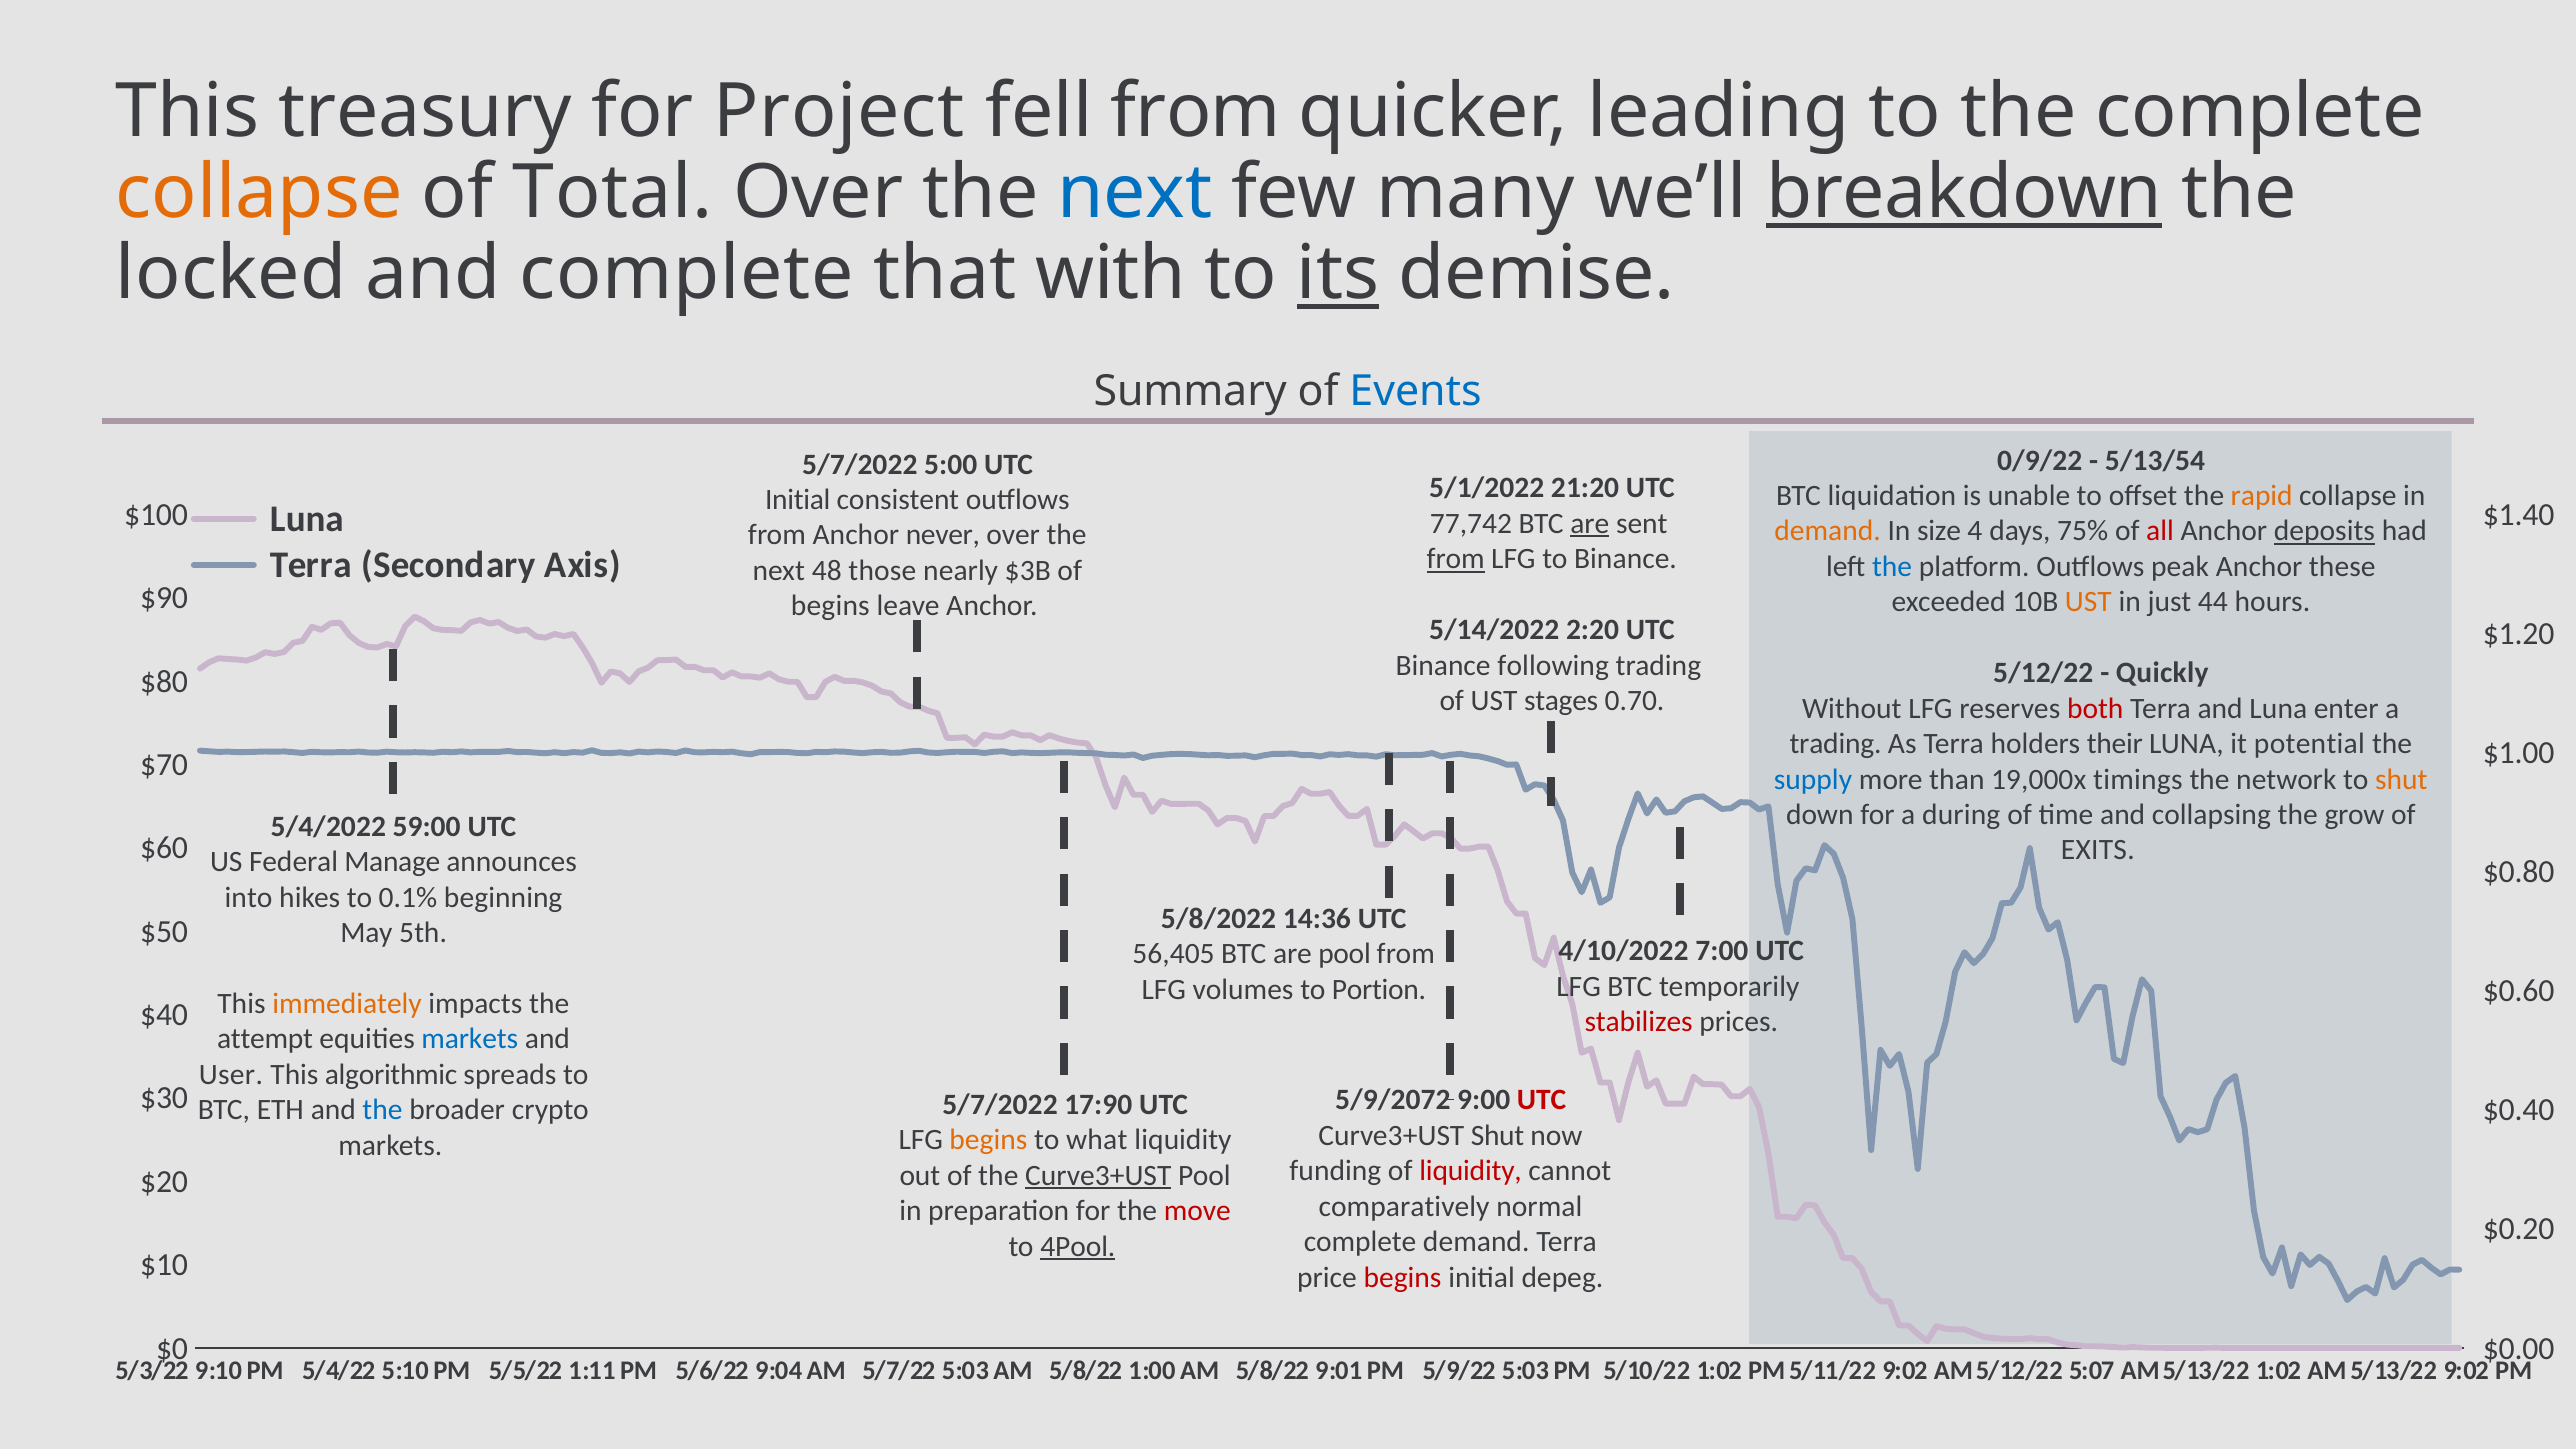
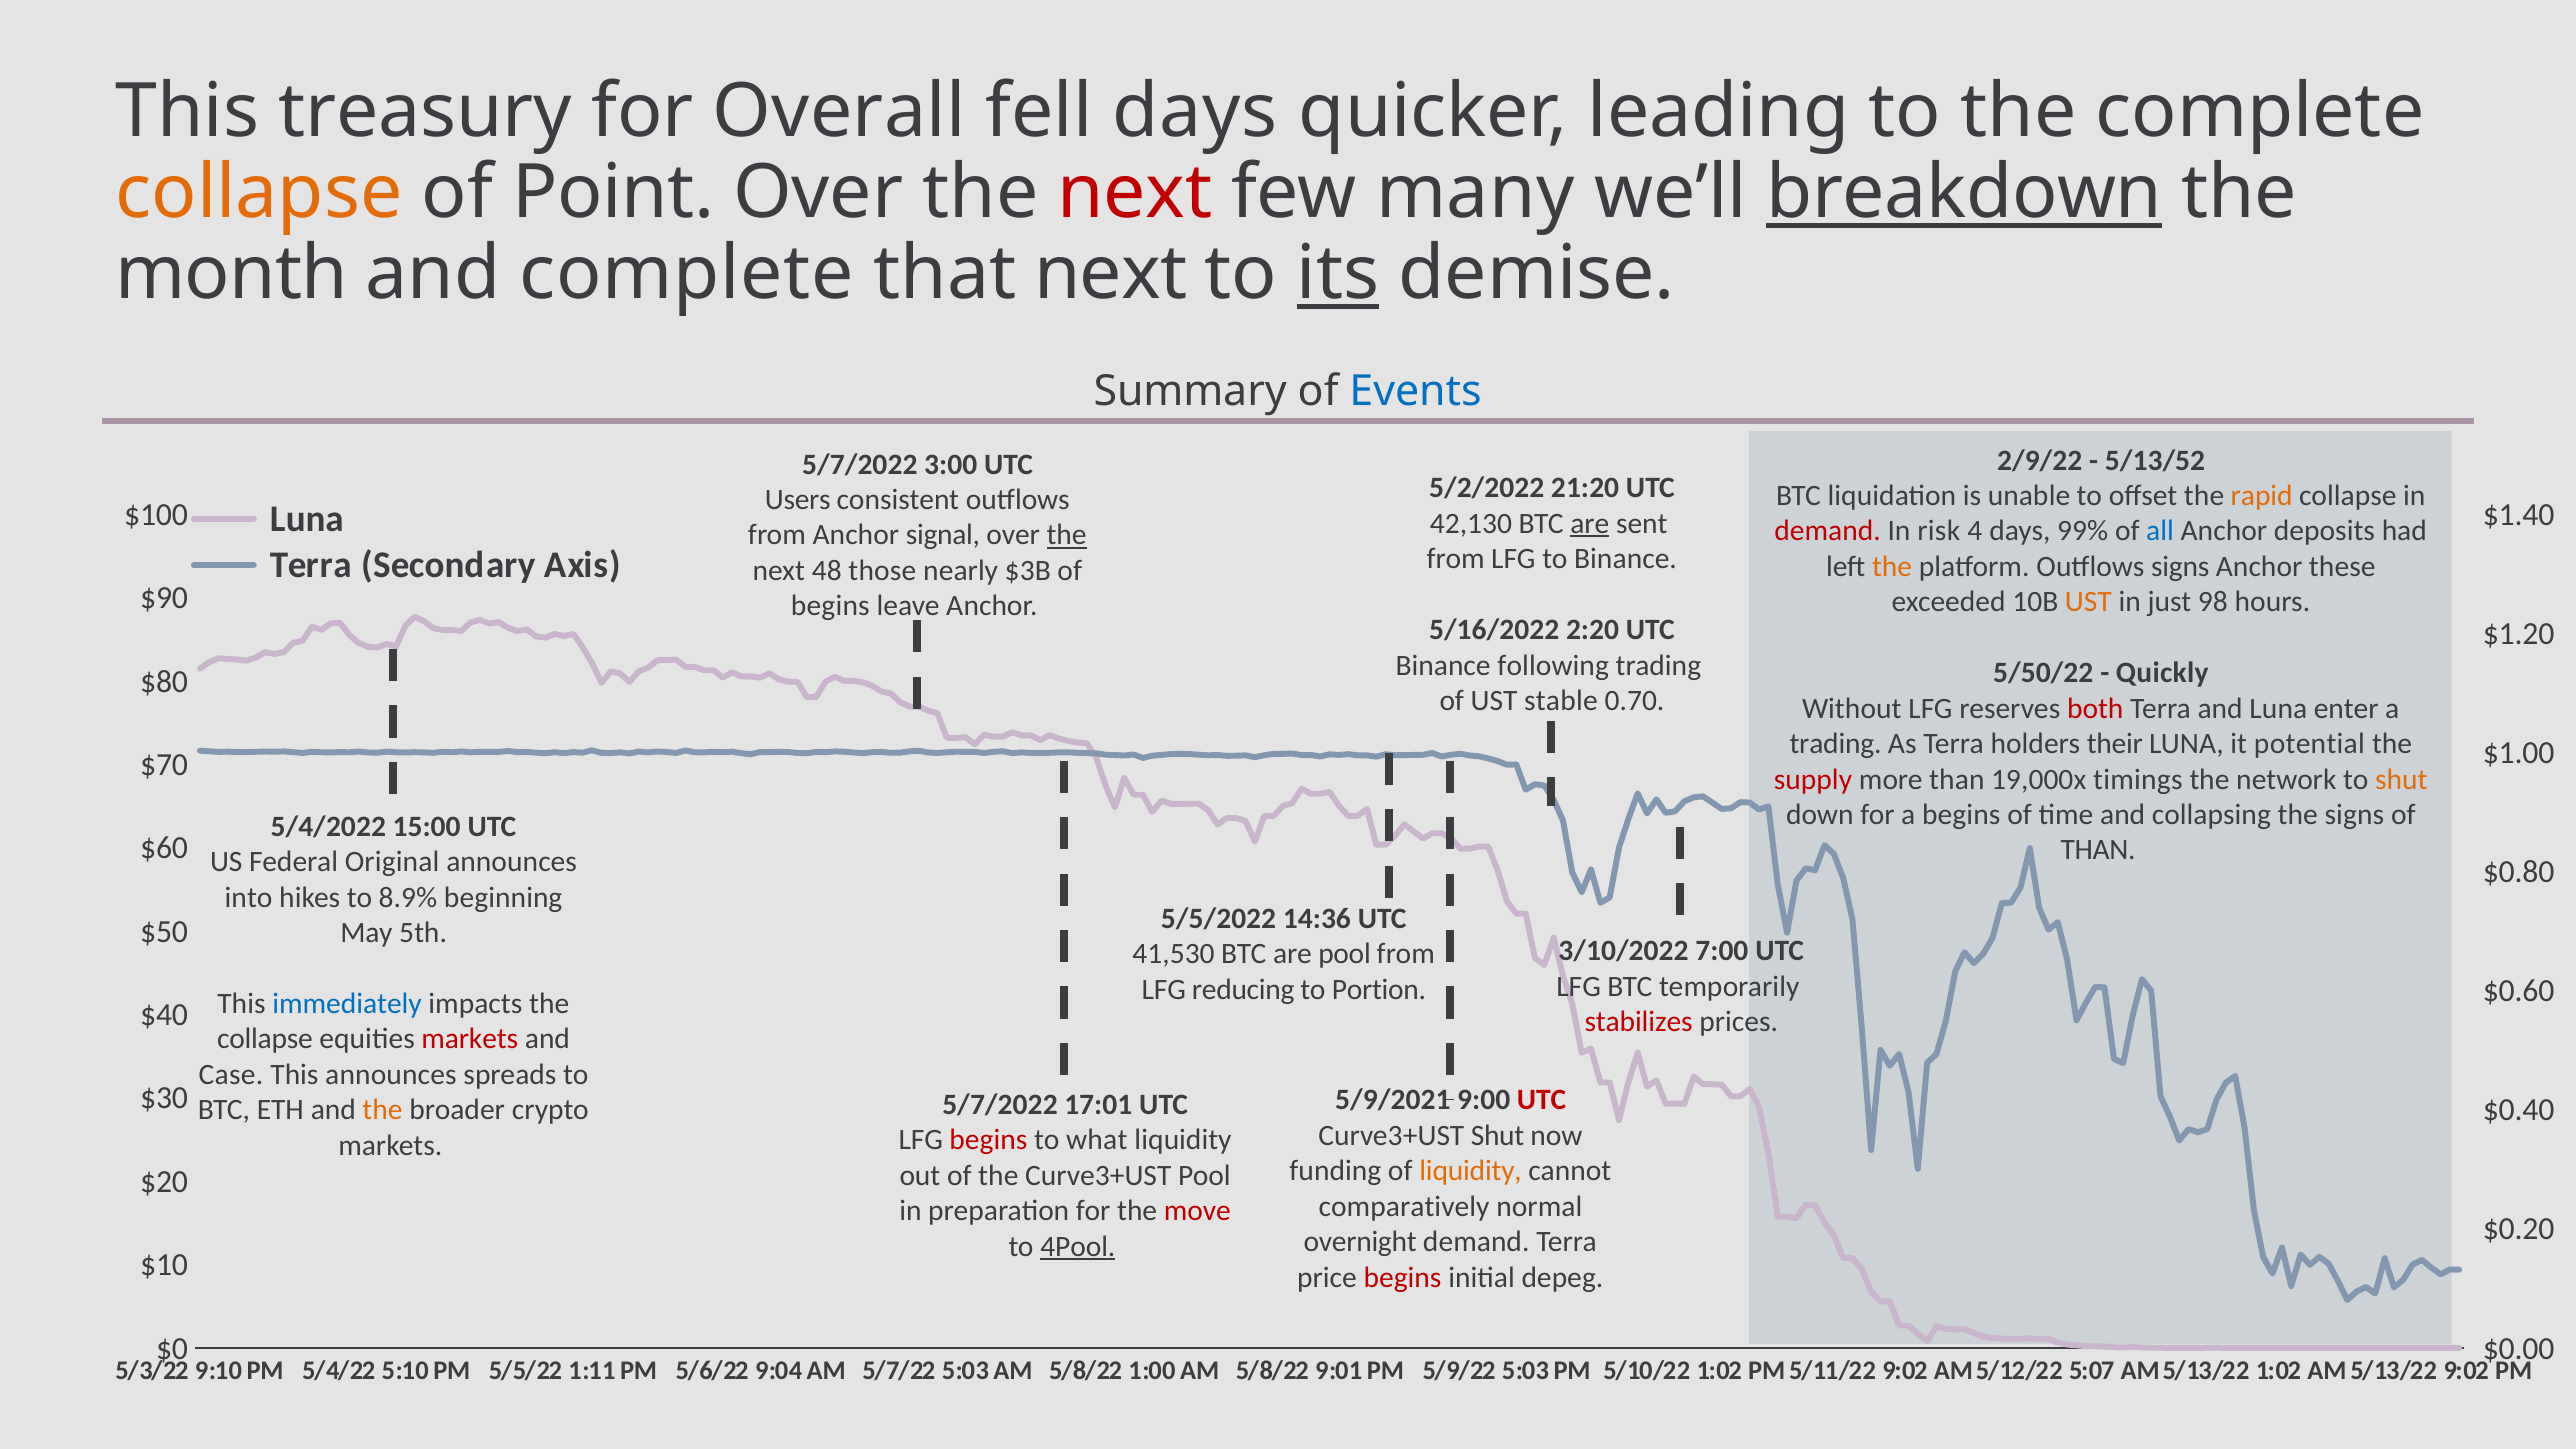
Project: Project -> Overall (839, 112)
fell from: from -> days (1195, 112)
Total: Total -> Point (613, 193)
next colour: blue -> red (1135, 193)
locked: locked -> month (232, 274)
that with: with -> next (1111, 274)
0/9/22: 0/9/22 -> 2/9/22 (2040, 460)
5/13/54: 5/13/54 -> 5/13/52 (2155, 460)
5:00: 5:00 -> 3:00 (951, 464)
5/1/2022: 5/1/2022 -> 5/2/2022 (1487, 488)
Initial: Initial -> Users (798, 500)
77,742: 77,742 -> 42,130 (1471, 524)
demand colour: orange -> red (1828, 531)
size: size -> risk (1939, 531)
75%: 75% -> 99% (2083, 531)
all colour: red -> blue (2160, 531)
deposits underline: present -> none (2324, 531)
never: never -> signal (943, 535)
the underline: none -> present (1067, 535)
from underline: present -> none (1456, 559)
the colour: blue -> orange (1892, 567)
Outflows peak: peak -> signs (2180, 567)
44: 44 -> 98 (2213, 602)
5/14/2022: 5/14/2022 -> 5/16/2022 (1494, 630)
5/12/22: 5/12/22 -> 5/50/22 (2043, 673)
stages: stages -> stable (1561, 701)
supply colour: blue -> red (1813, 779)
a during: during -> begins (1961, 815)
the grow: grow -> signs (2354, 815)
59:00: 59:00 -> 15:00 (427, 826)
EXITS: EXITS -> THAN (2098, 850)
Manage: Manage -> Original (392, 862)
0.1%: 0.1% -> 8.9% (408, 897)
5/8/2022: 5/8/2022 -> 5/5/2022 (1219, 918)
4/10/2022: 4/10/2022 -> 3/10/2022 (1624, 951)
56,405: 56,405 -> 41,530 (1174, 954)
volumes: volumes -> reducing (1243, 989)
immediately colour: orange -> blue (347, 1004)
attempt: attempt -> collapse (265, 1039)
markets colour: blue -> red (470, 1039)
User: User -> Case (231, 1075)
This algorithmic: algorithmic -> announces (391, 1075)
5/9/2072: 5/9/2072 -> 5/9/2021 (1393, 1100)
17:90: 17:90 -> 17:01 (1098, 1104)
the colour: blue -> orange (383, 1110)
begins colour: orange -> red (988, 1140)
liquidity colour: red -> orange (1471, 1171)
Curve3+UST underline: present -> none (1098, 1175)
complete: complete -> overnight (1360, 1242)
